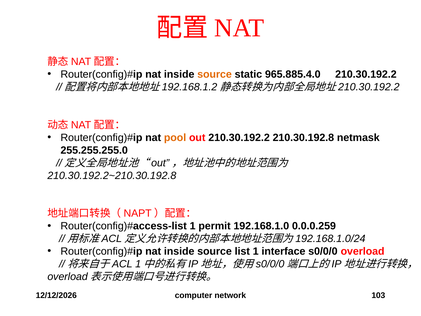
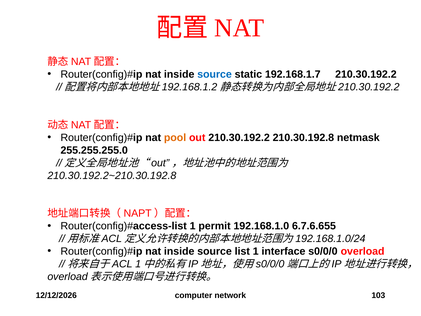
source colour: orange -> blue (215, 74)
965.885.4.0: 965.885.4.0 -> 192.168.1.7 (293, 74)
0.0.0.259: 0.0.0.259 -> 6.7.6.655 (314, 226)
